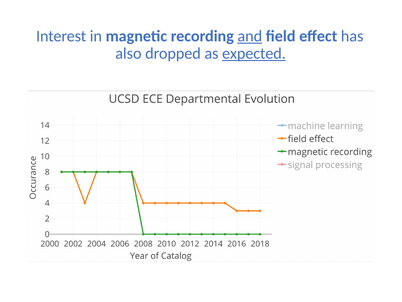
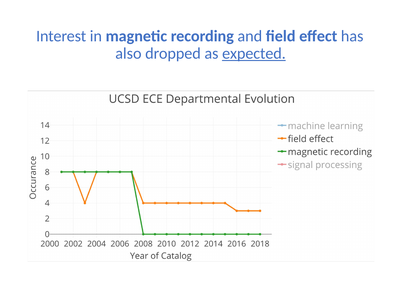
and underline: present -> none (250, 36)
